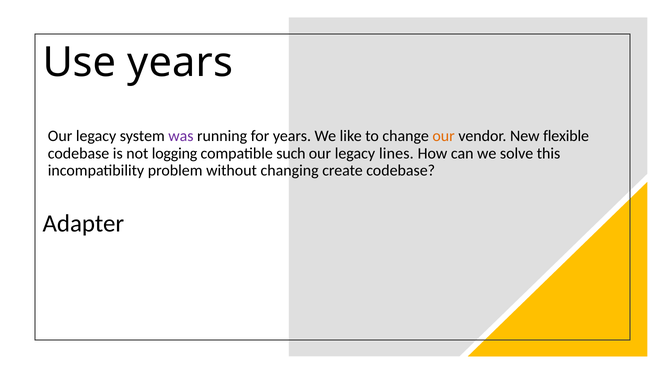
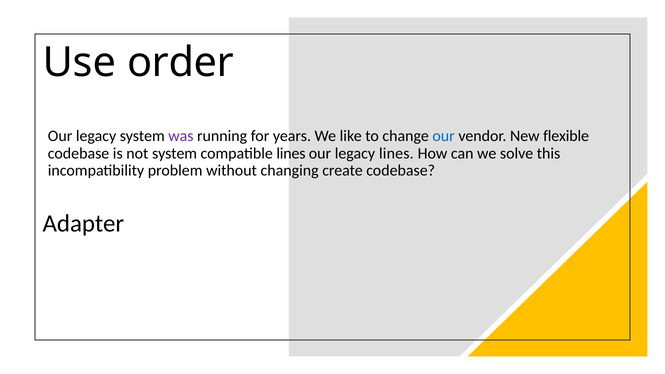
Use years: years -> order (181, 63)
our colour: orange -> blue (444, 136)
not logging: logging -> system (175, 153)
compatible such: such -> lines (291, 153)
